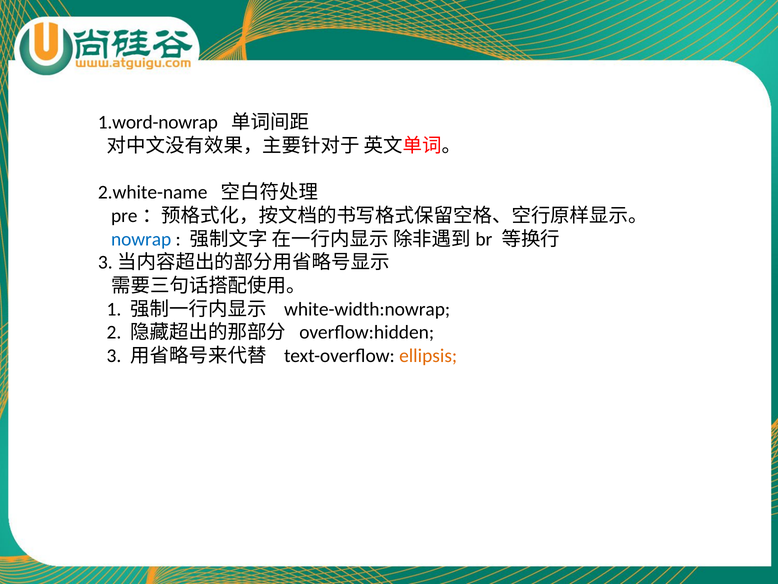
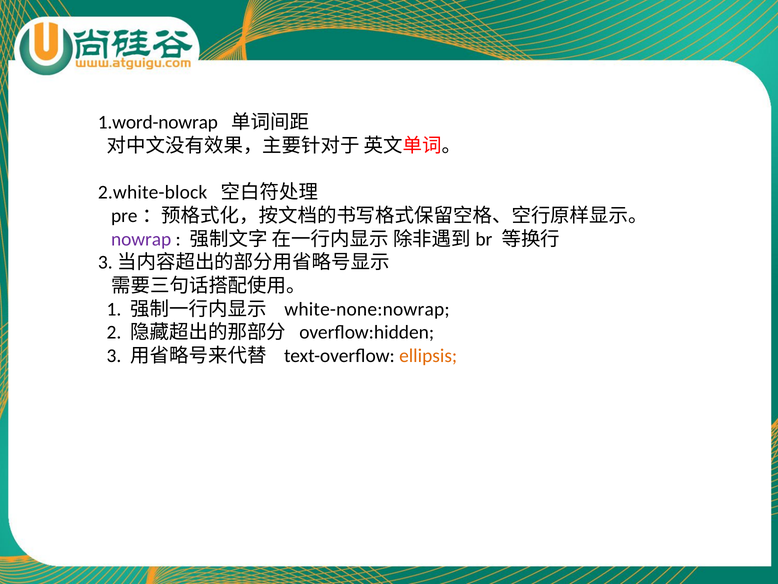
2.white-name: 2.white-name -> 2.white-block (153, 192)
nowrap colour: blue -> purple (141, 239)
white-width:nowrap: white-width:nowrap -> white-none:nowrap (367, 309)
